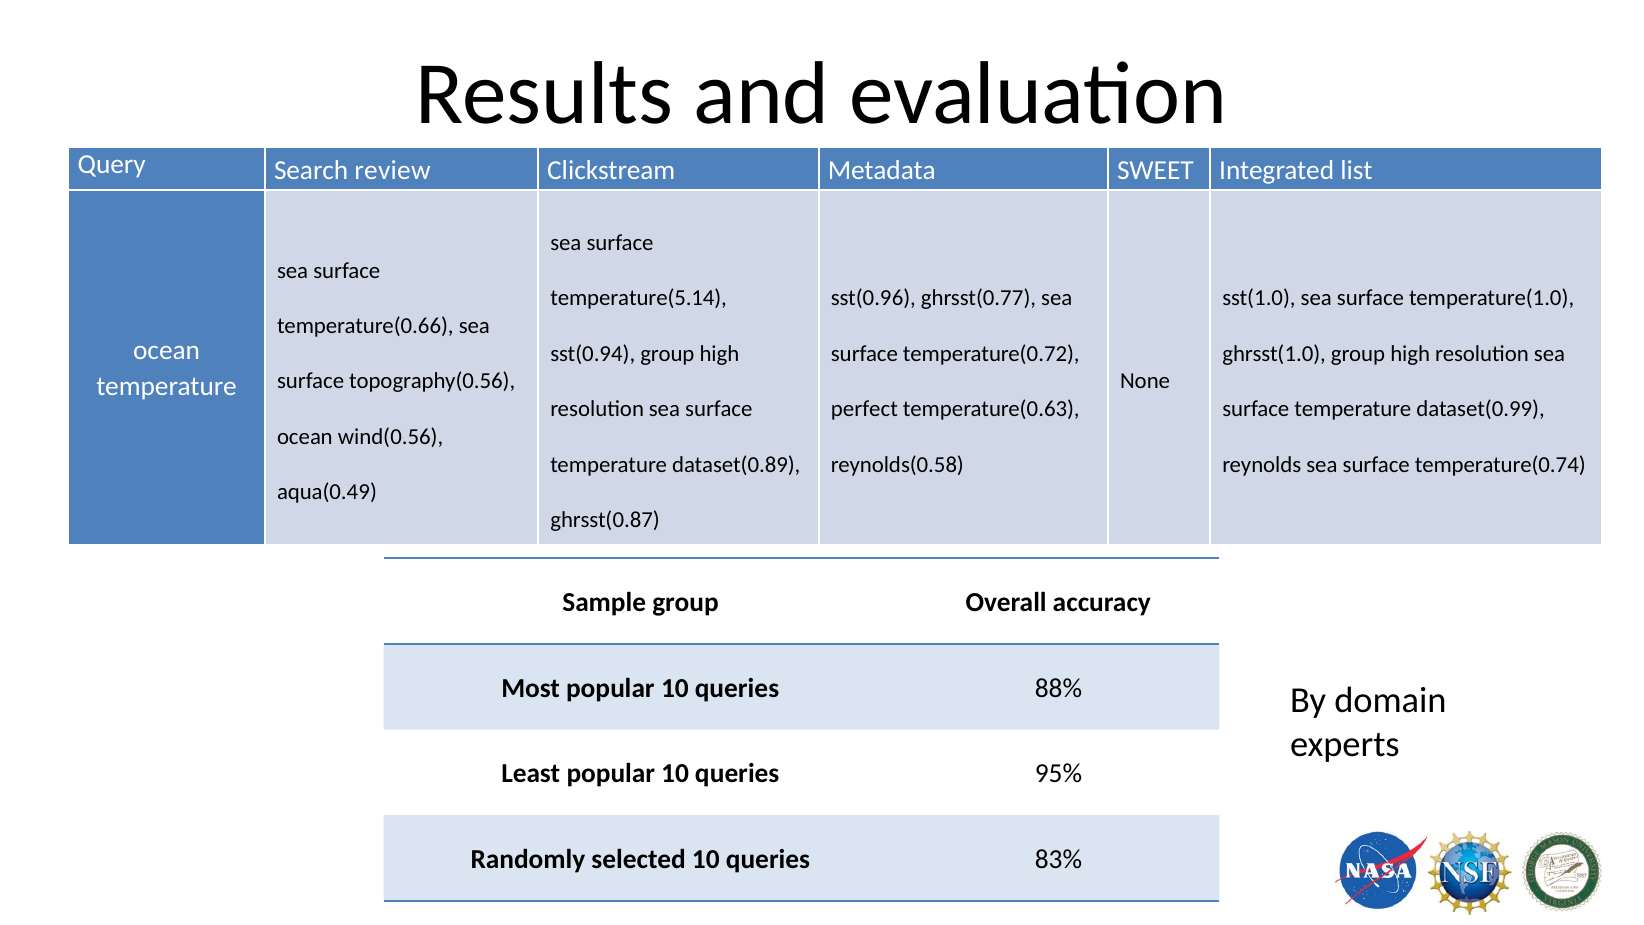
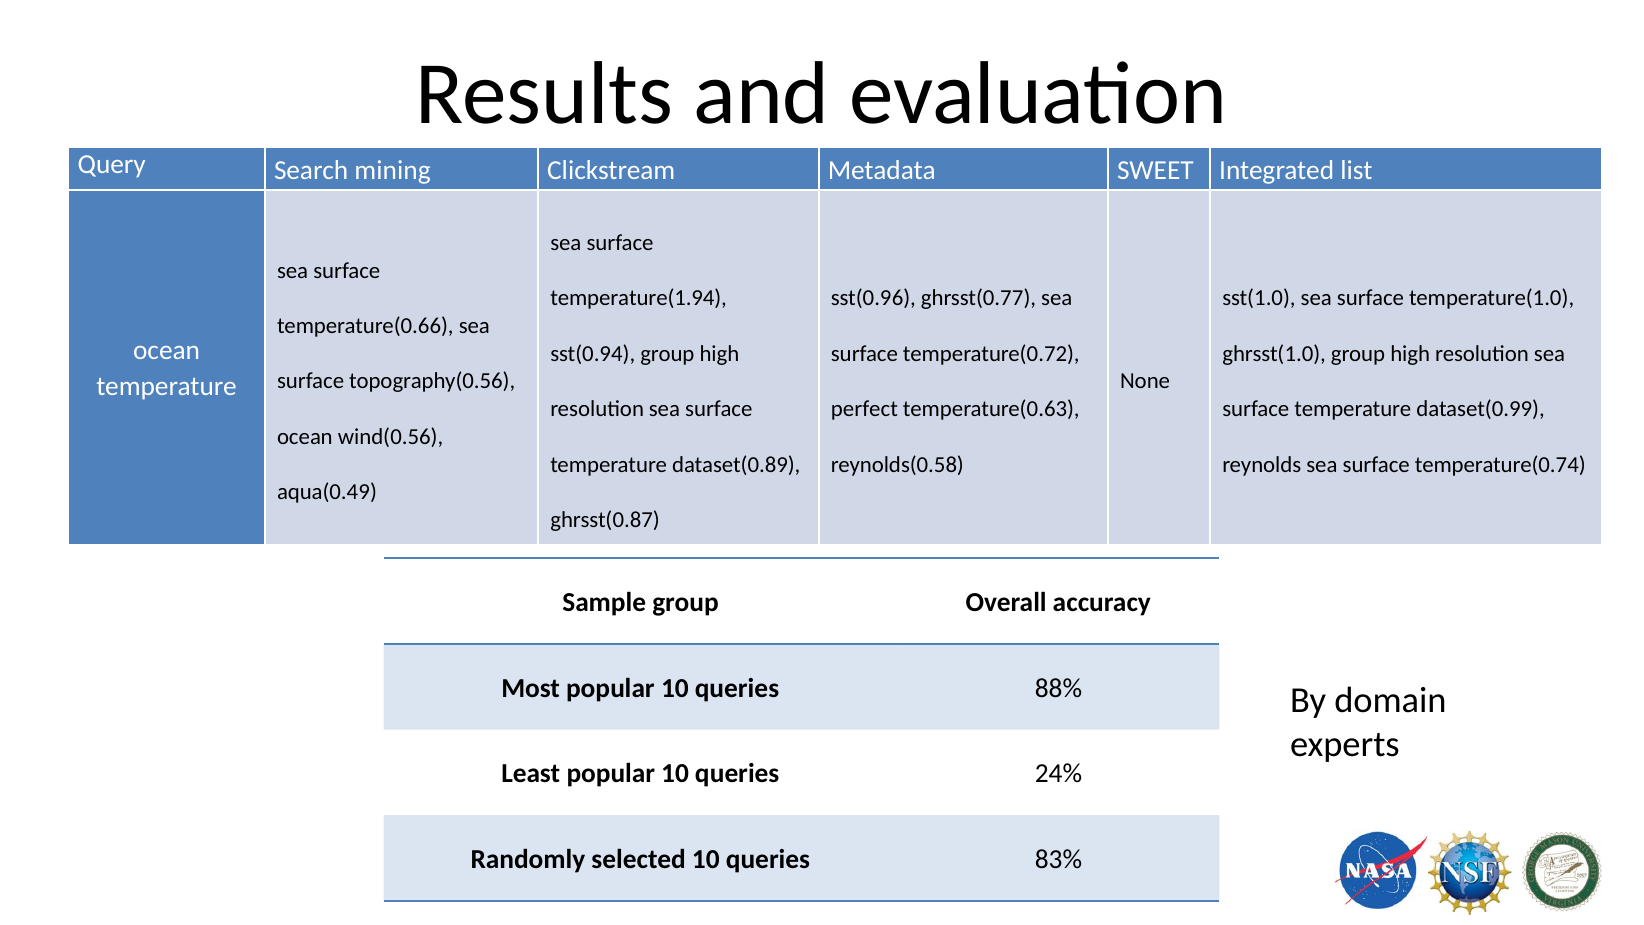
review: review -> mining (393, 170)
temperature(5.14: temperature(5.14 -> temperature(1.94 (639, 298)
95%: 95% -> 24% (1058, 774)
